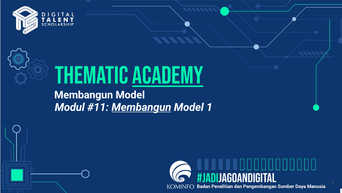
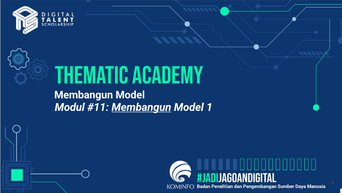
Academy underline: present -> none (168, 75)
